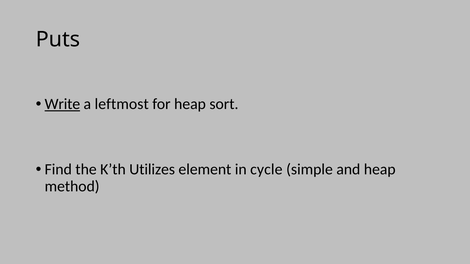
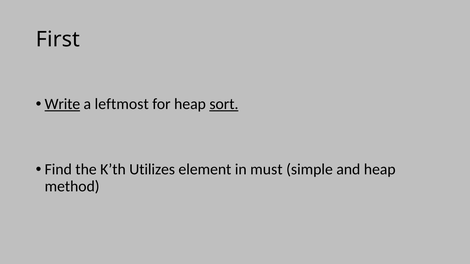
Puts: Puts -> First (58, 39)
sort underline: none -> present (224, 104)
cycle: cycle -> must (266, 170)
